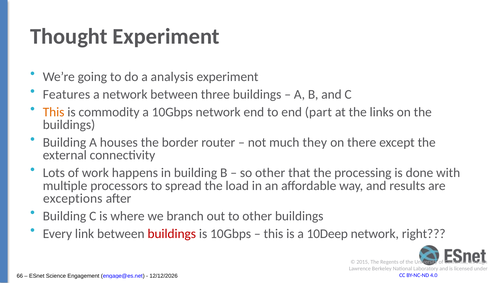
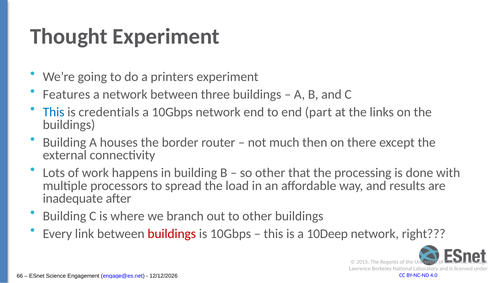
analysis: analysis -> printers (172, 77)
This colour: orange -> blue (54, 112)
commodity: commodity -> credentials (109, 112)
they: they -> then (315, 143)
exceptions: exceptions -> inadequate (73, 199)
